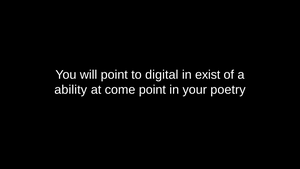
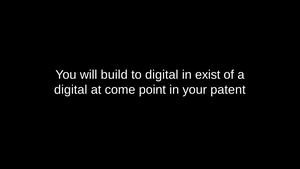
will point: point -> build (114, 75)
ability: ability -> digital (71, 90)
poetry: poetry -> patent (228, 90)
